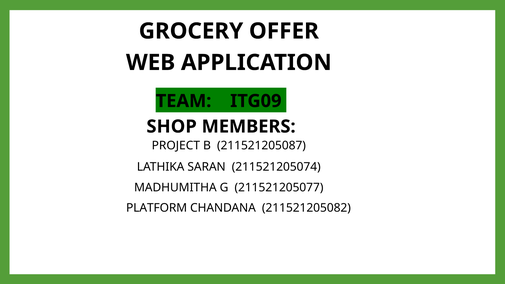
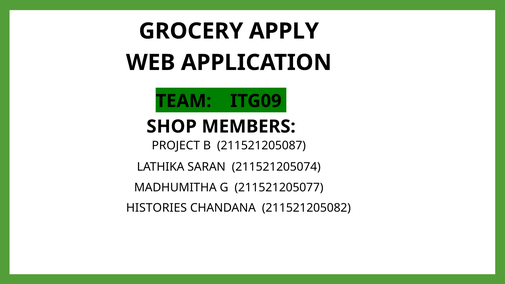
OFFER: OFFER -> APPLY (284, 31)
PLATFORM: PLATFORM -> HISTORIES (157, 208)
